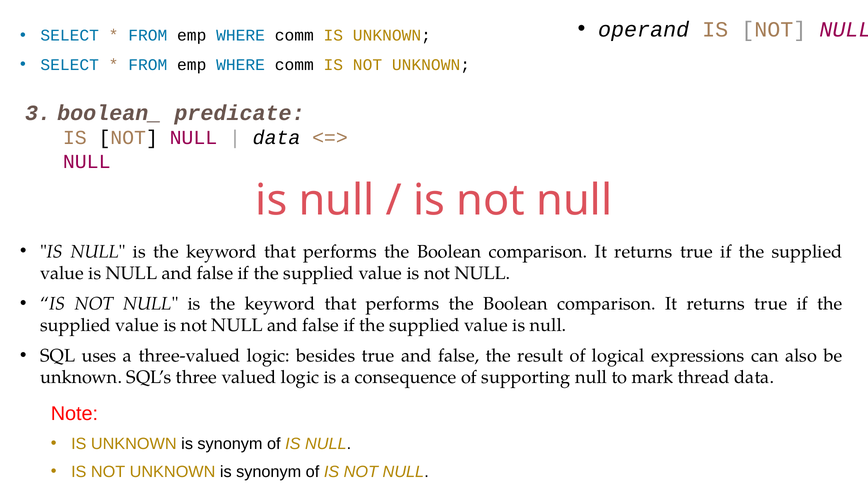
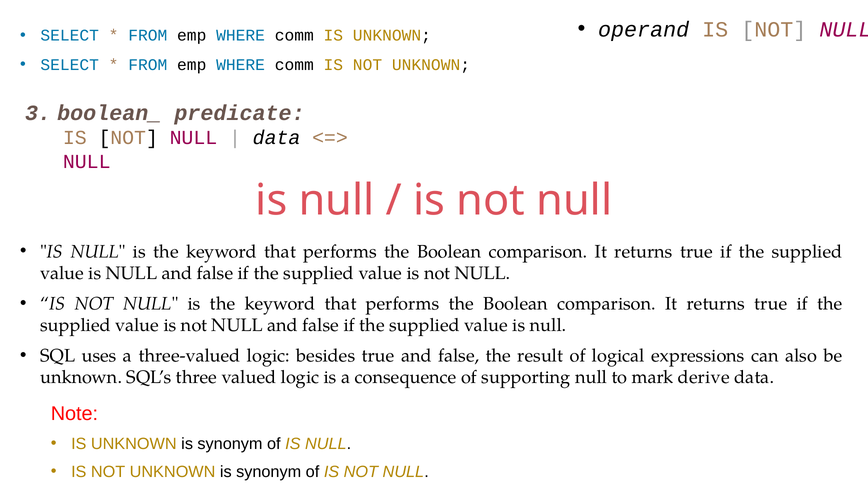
thread: thread -> derive (704, 378)
